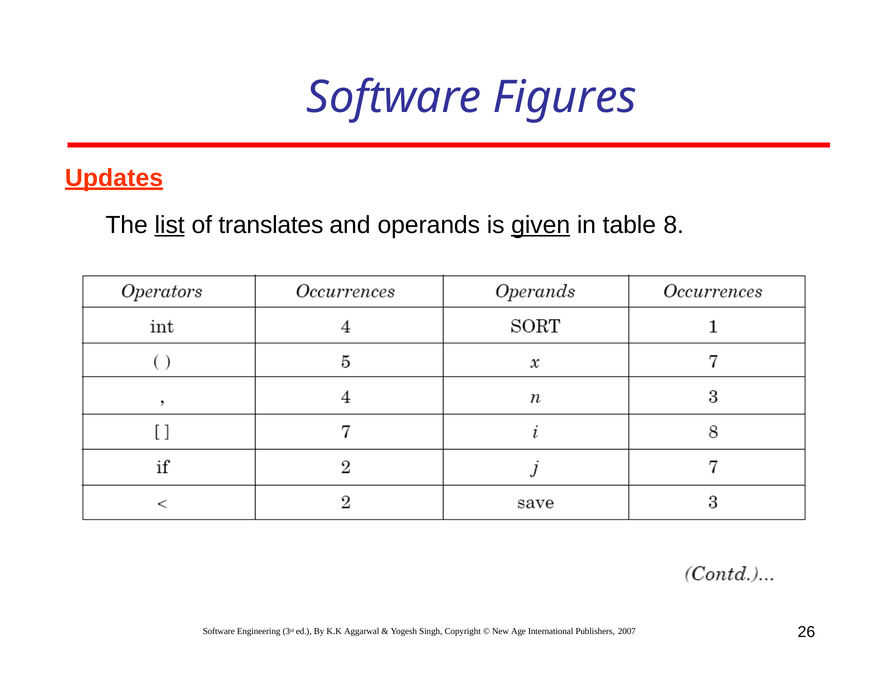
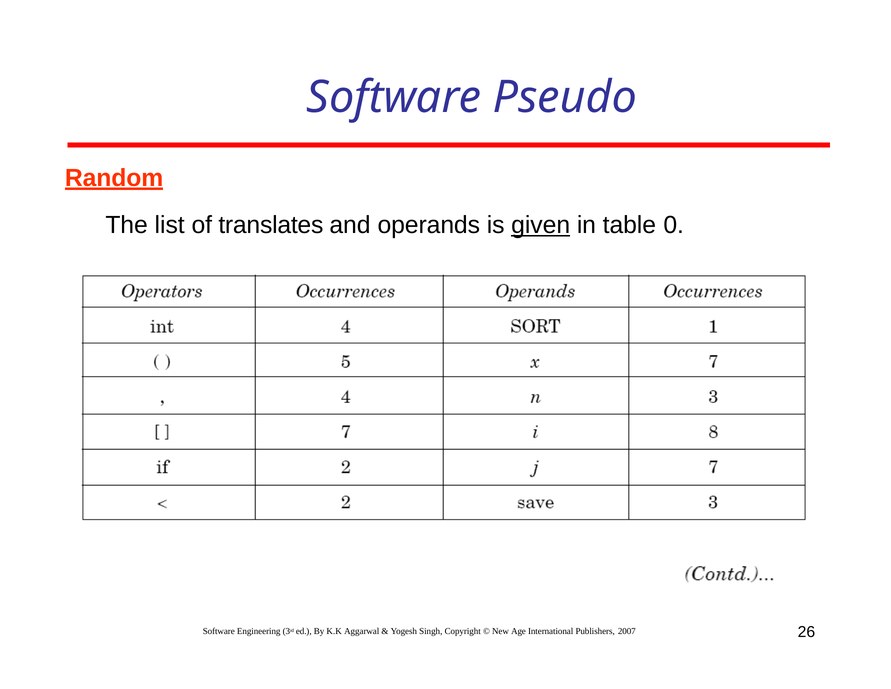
Figures: Figures -> Pseudo (565, 97)
Updates: Updates -> Random (114, 178)
list underline: present -> none (170, 225)
8: 8 -> 0 (674, 225)
